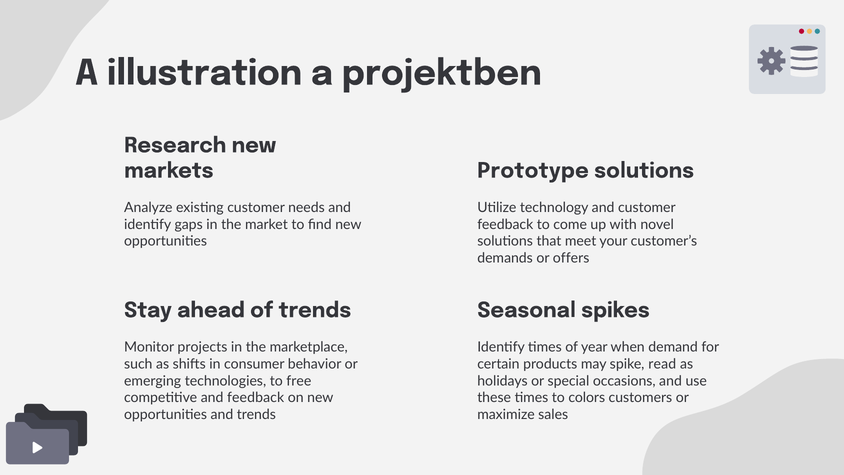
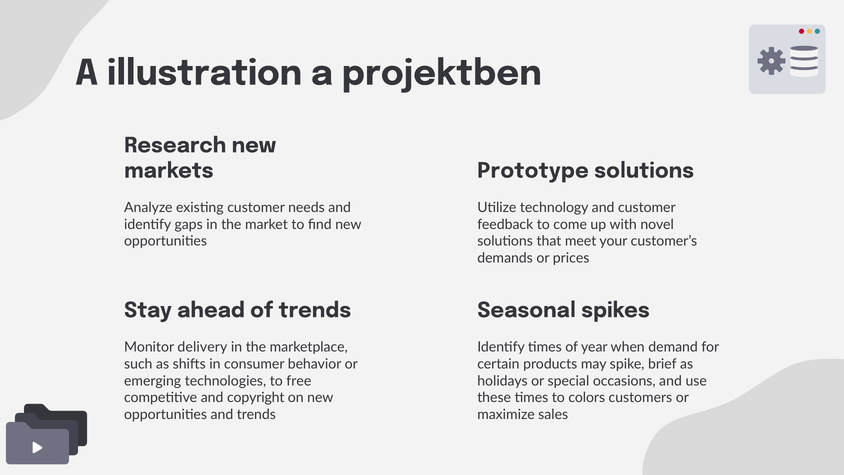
offers: offers -> prices (571, 258)
projects: projects -> delivery (202, 347)
read: read -> brief (662, 364)
and feedback: feedback -> copyright (256, 398)
